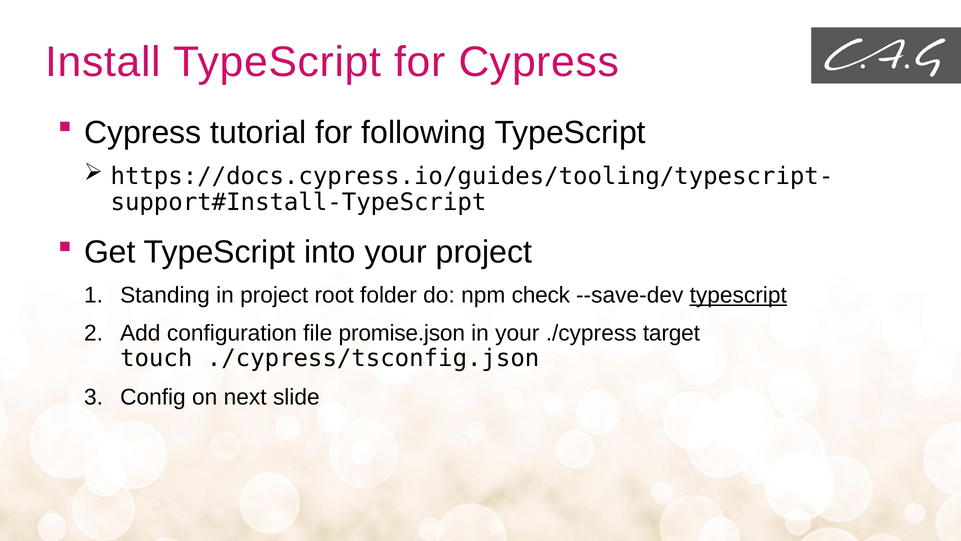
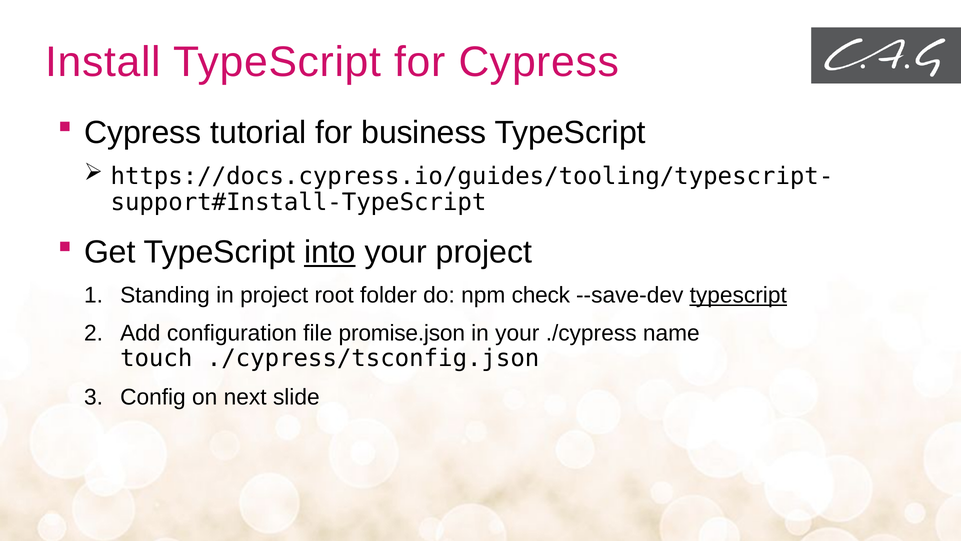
following: following -> business (424, 132)
into underline: none -> present (330, 252)
target: target -> name (671, 333)
